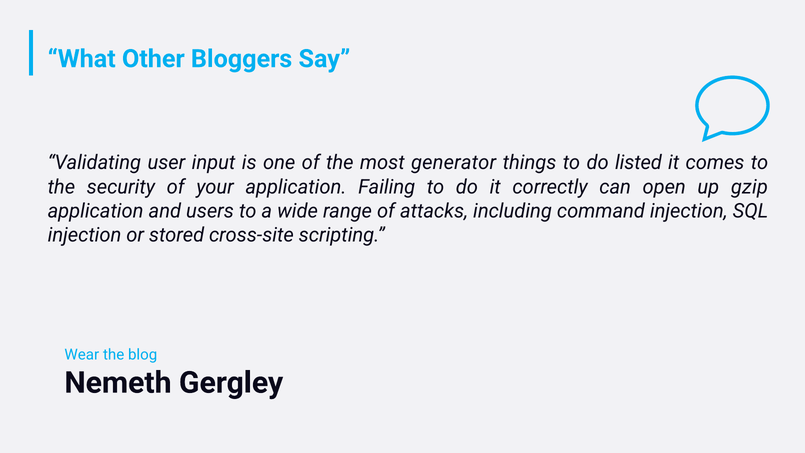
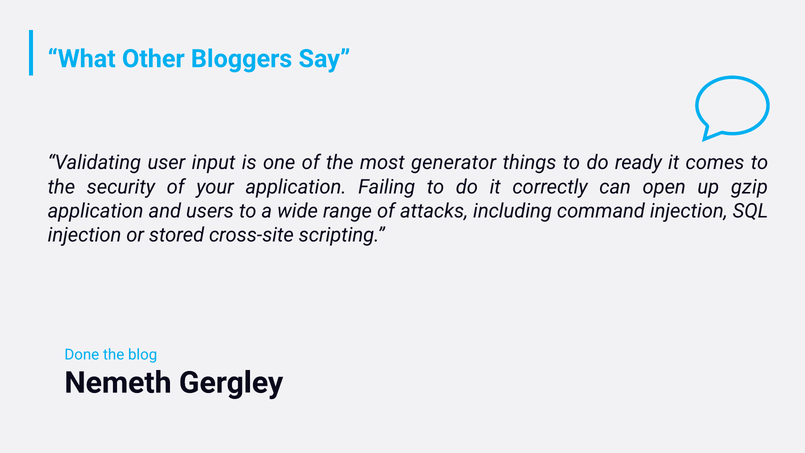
listed: listed -> ready (638, 163)
Wear: Wear -> Done (82, 354)
